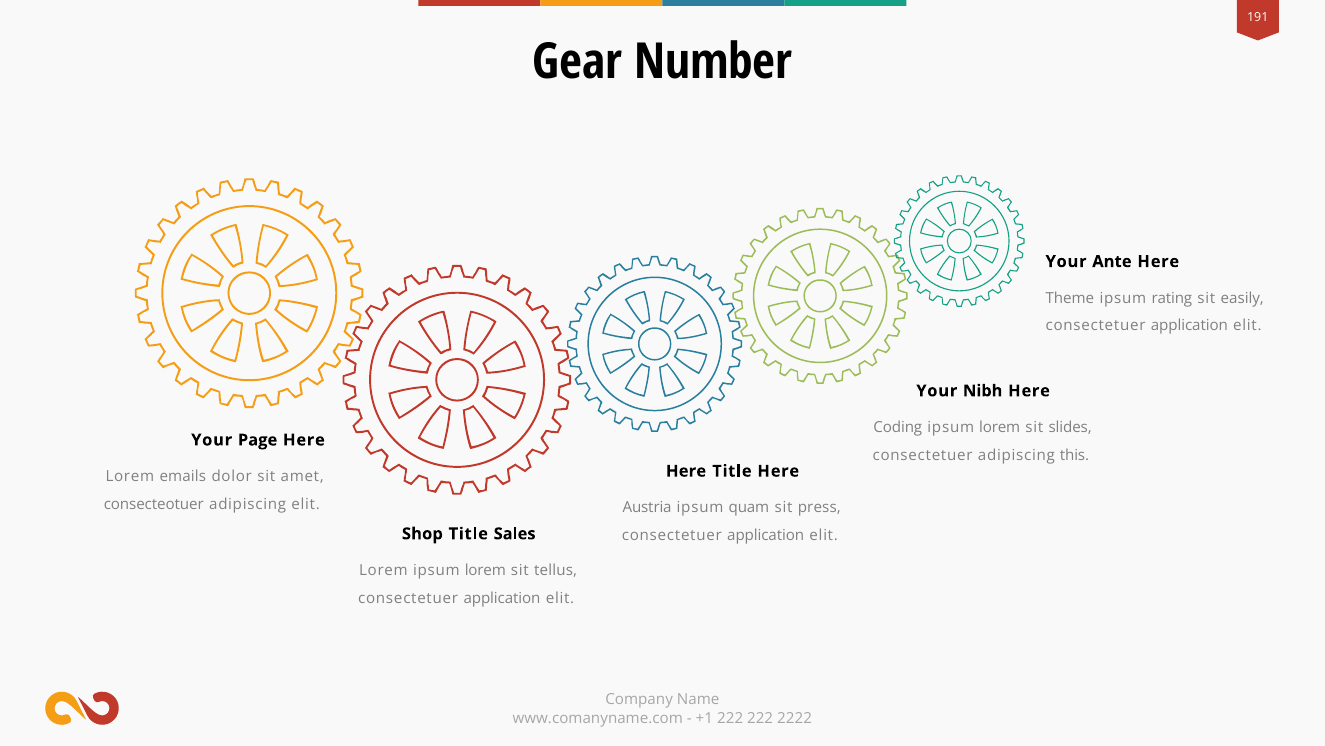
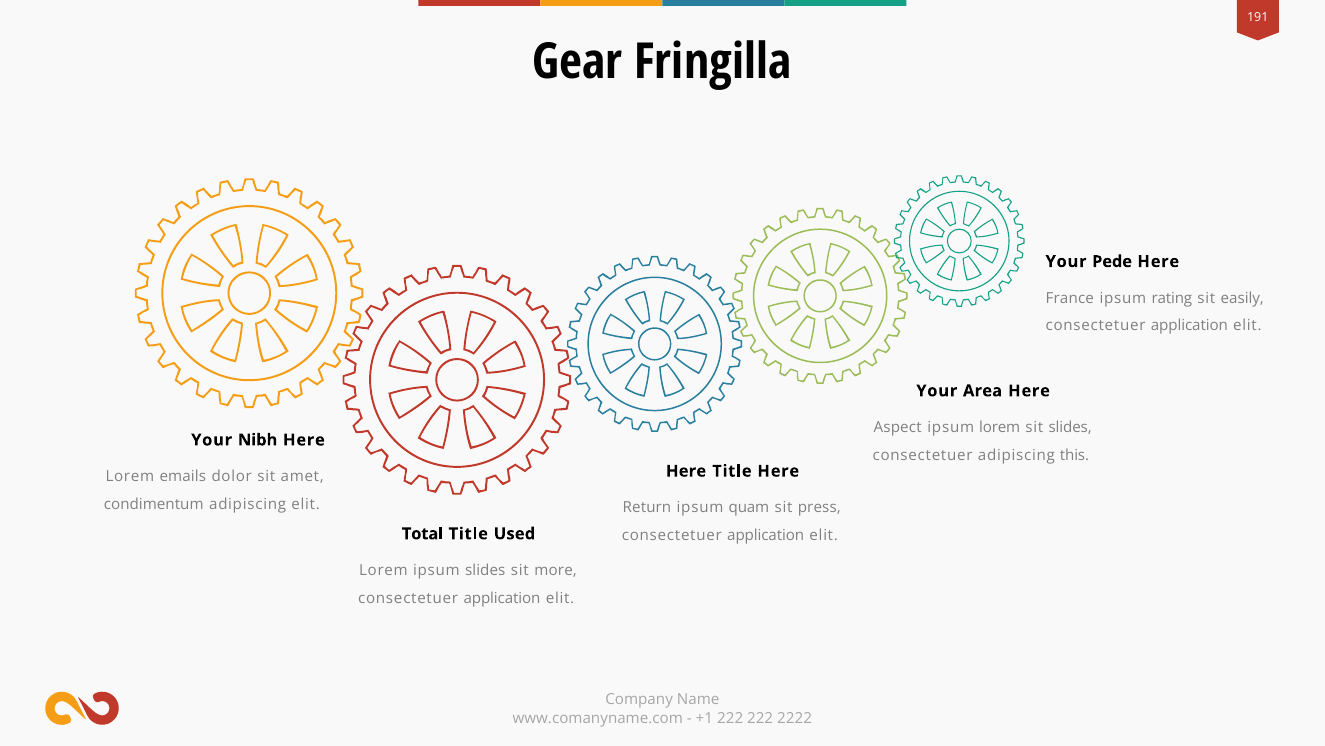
Number: Number -> Fringilla (713, 62)
Ante: Ante -> Pede (1112, 261)
Theme: Theme -> France (1070, 298)
Nibh: Nibh -> Area (983, 391)
Coding: Coding -> Aspect (898, 427)
Page: Page -> Nibh (258, 440)
consecteotuer: consecteotuer -> condimentum (154, 504)
Austria: Austria -> Return (647, 507)
Shop: Shop -> Total (423, 533)
Sales: Sales -> Used (514, 533)
Lorem ipsum lorem: lorem -> slides (485, 570)
tellus: tellus -> more (556, 570)
